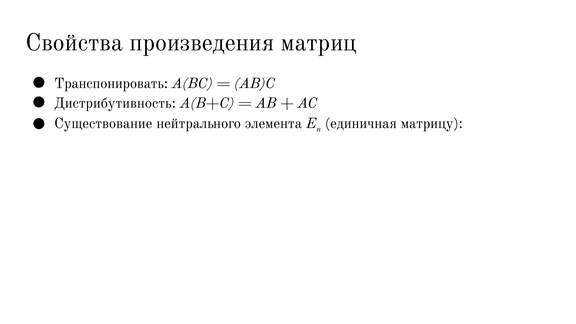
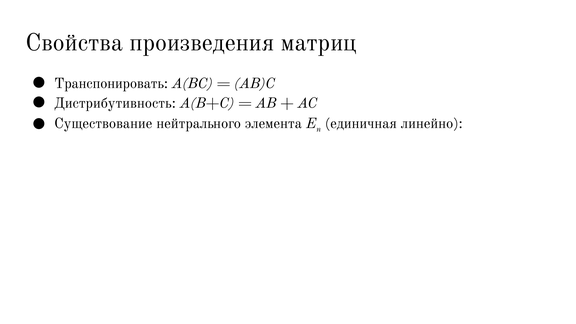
матрицу: матрицу -> линейно (432, 123)
